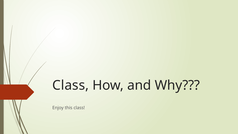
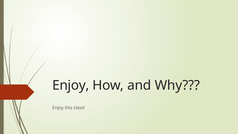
Class: Class -> Enjoy (71, 85)
